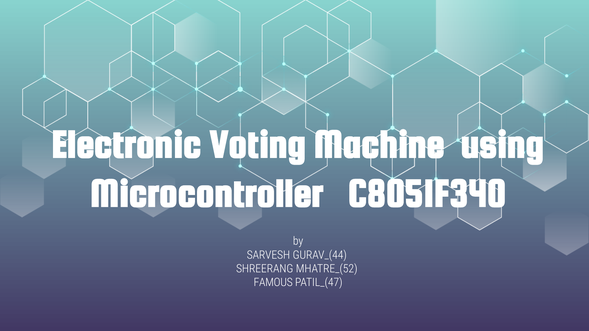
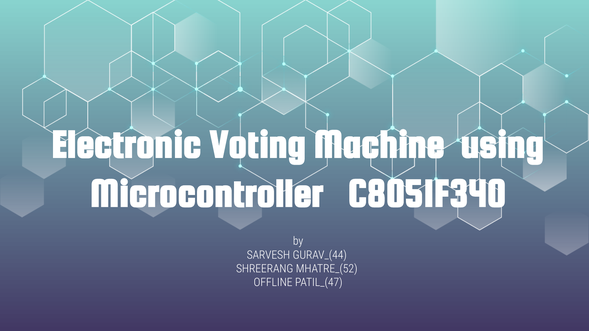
FAMOUS: FAMOUS -> OFFLINE (273, 283)
